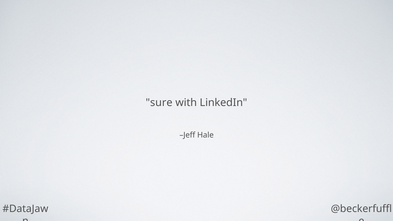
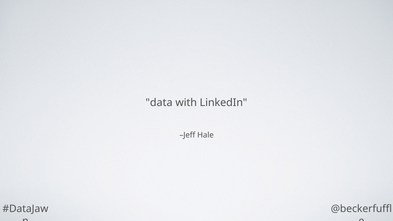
sure: sure -> data (159, 103)
